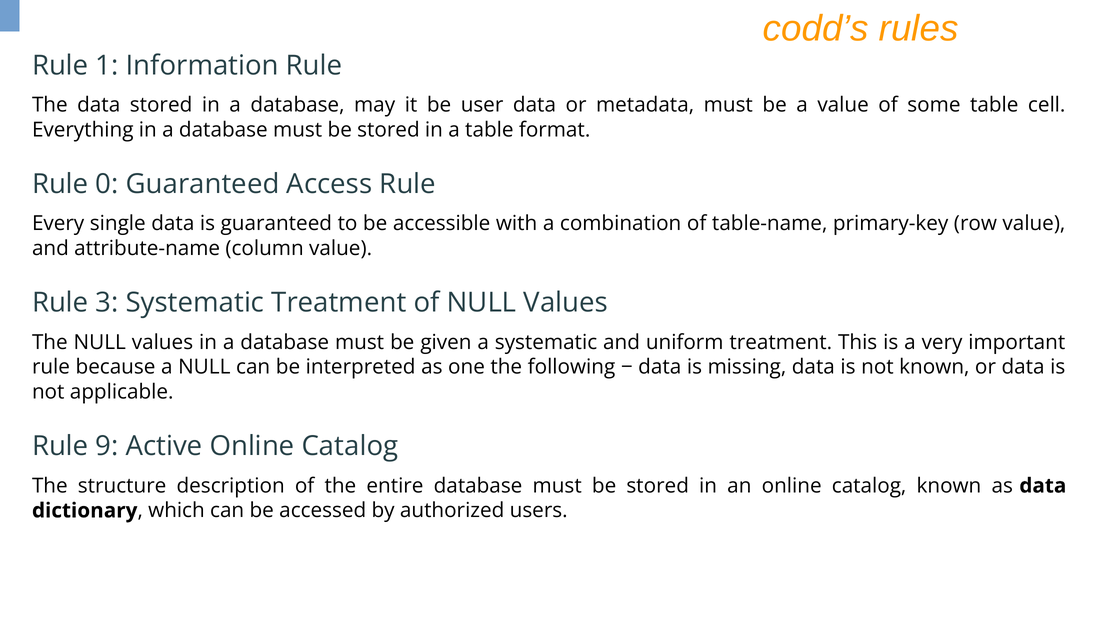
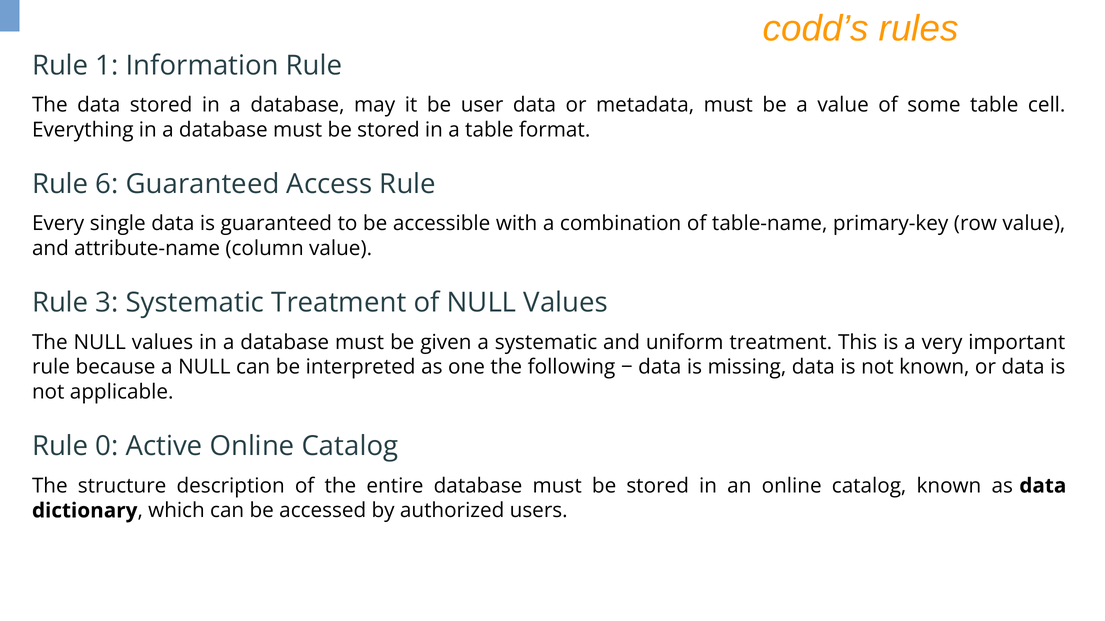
0: 0 -> 6 (107, 184)
9: 9 -> 0 (107, 447)
